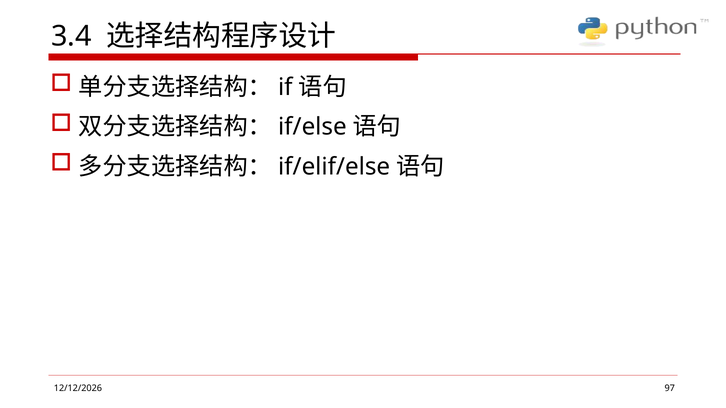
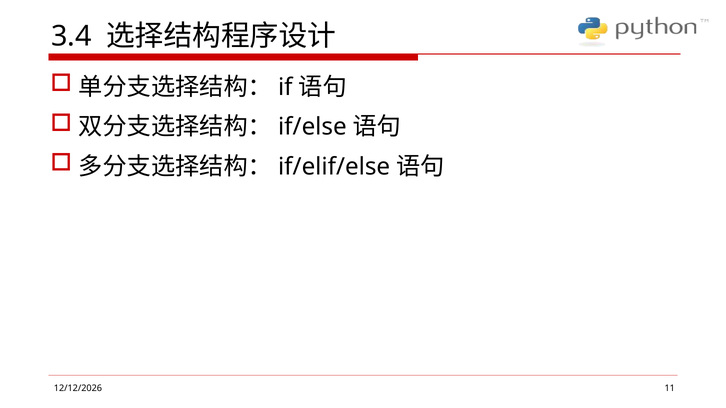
97: 97 -> 11 (670, 389)
